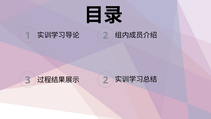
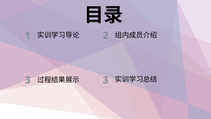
3 2: 2 -> 3 (105, 80)
